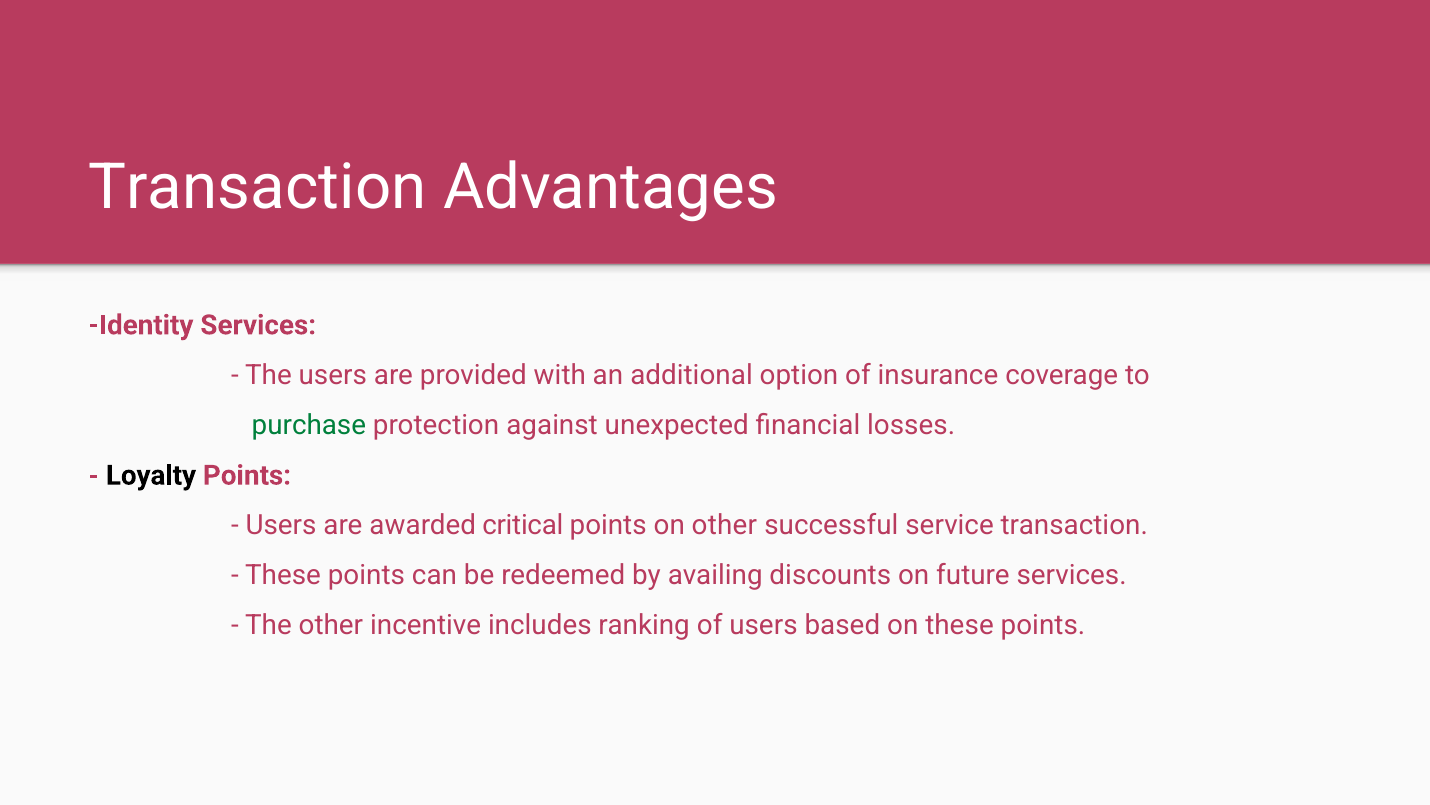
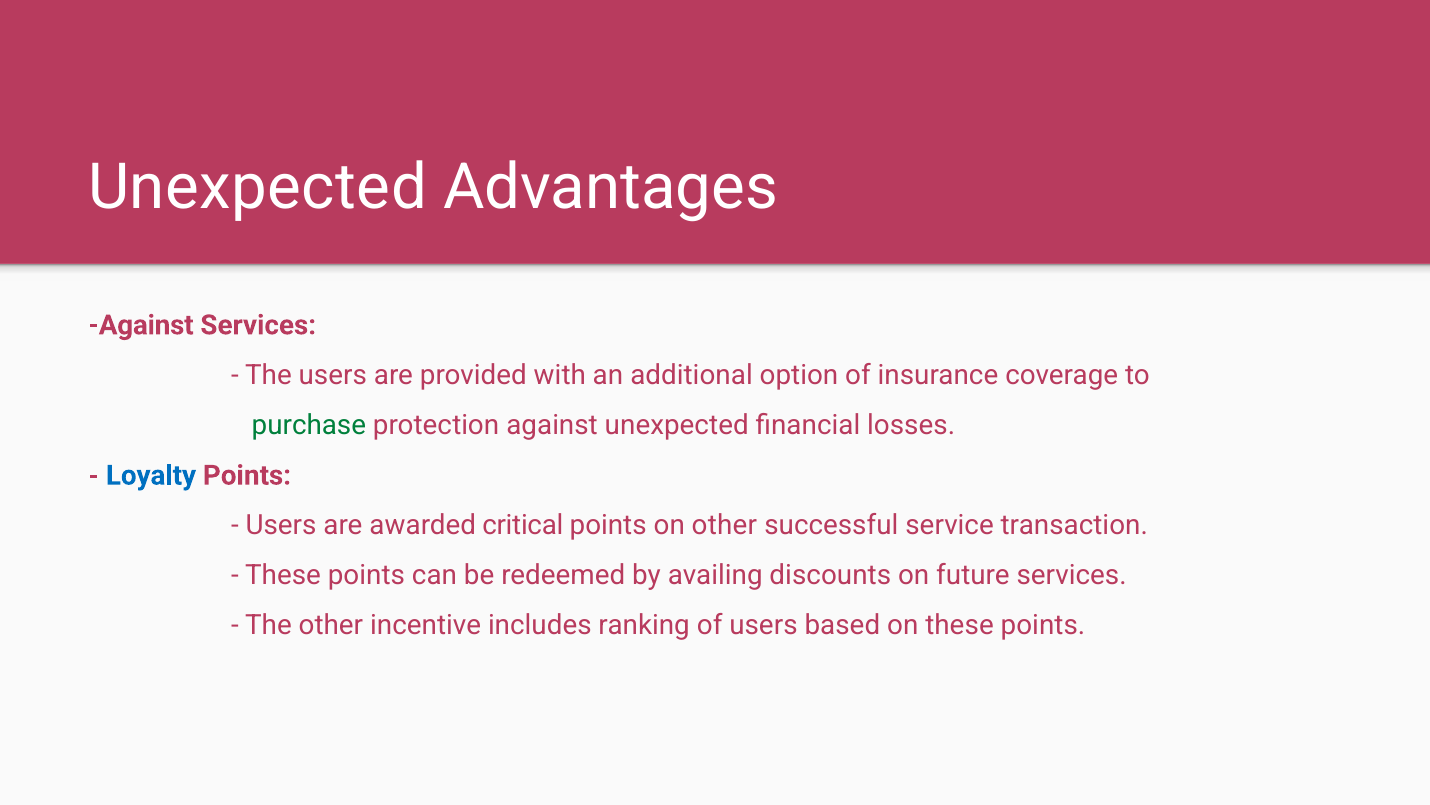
Transaction: Transaction -> Unexpected (257, 188)
Identity: Identity -> Against (141, 325)
Loyalty colour: black -> blue (151, 475)
